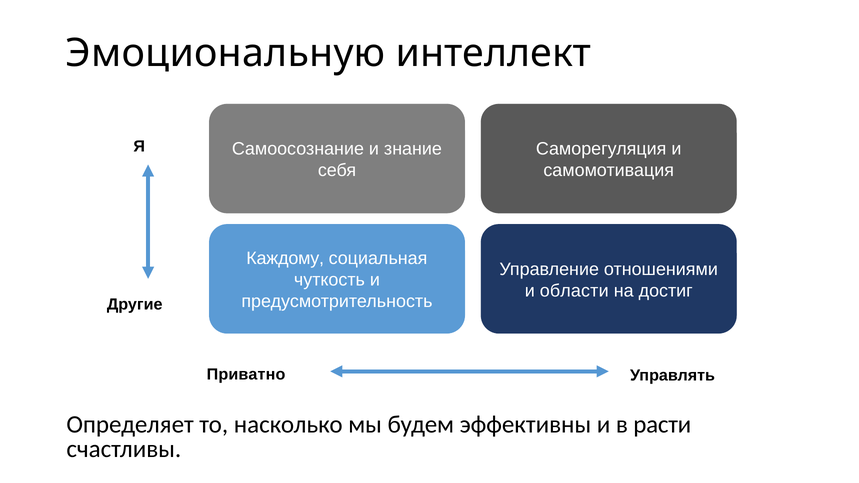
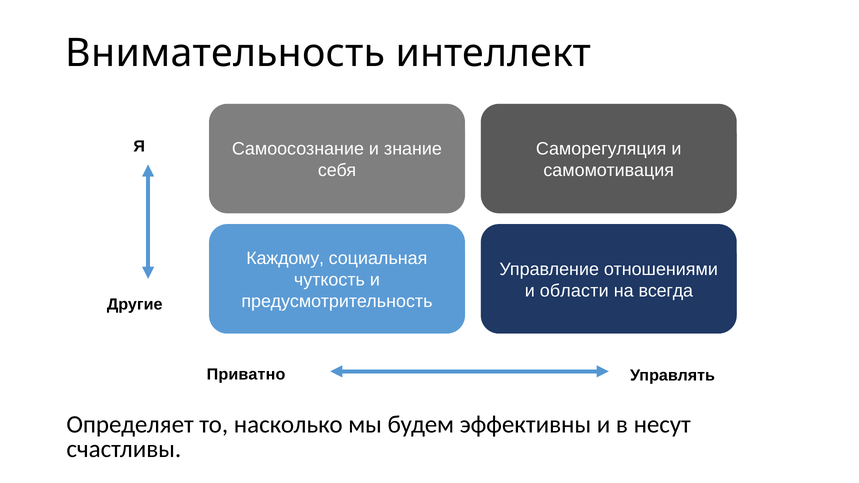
Эмоциональную: Эмоциональную -> Внимательность (225, 53)
достиг: достиг -> всегда (666, 291)
расти: расти -> несут (662, 425)
